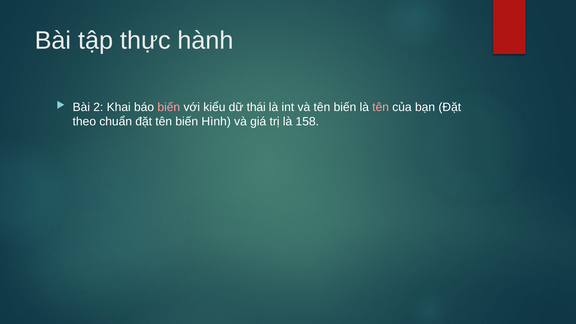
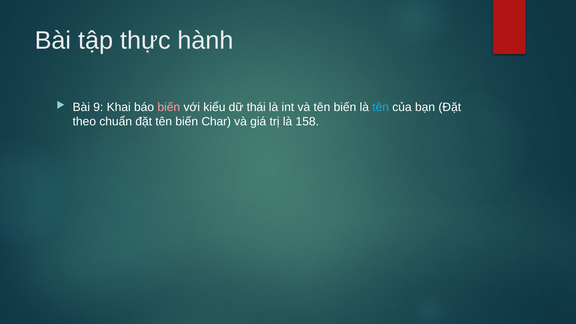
2: 2 -> 9 (98, 107)
tên colour: pink -> light blue (381, 107)
Hình: Hình -> Char (216, 122)
